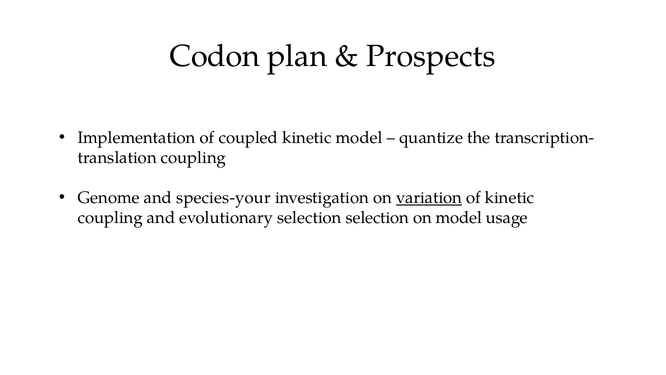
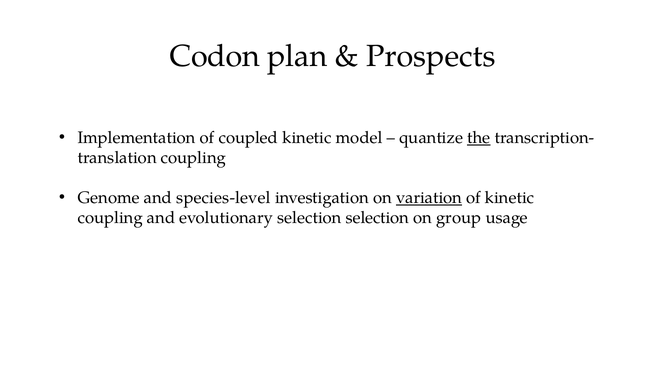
the underline: none -> present (479, 138)
species-your: species-your -> species-level (224, 198)
on model: model -> group (459, 218)
